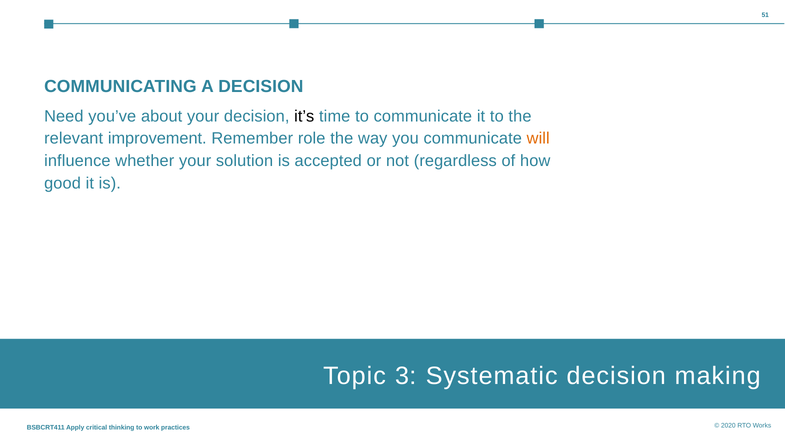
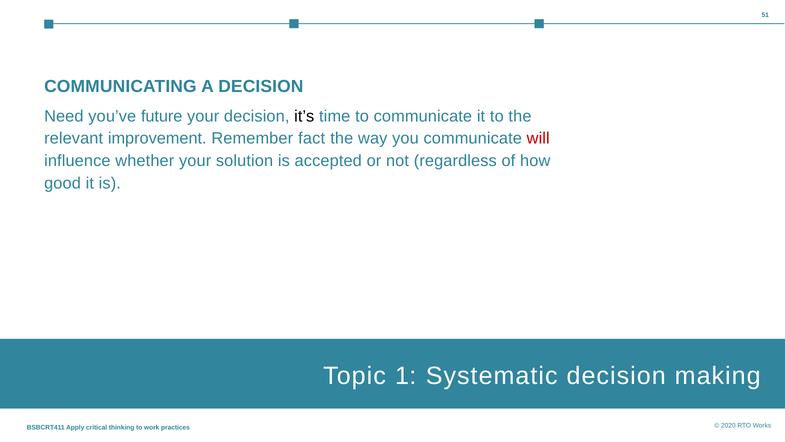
about: about -> future (162, 116)
role: role -> fact (312, 138)
will colour: orange -> red (538, 138)
3: 3 -> 1 (406, 375)
